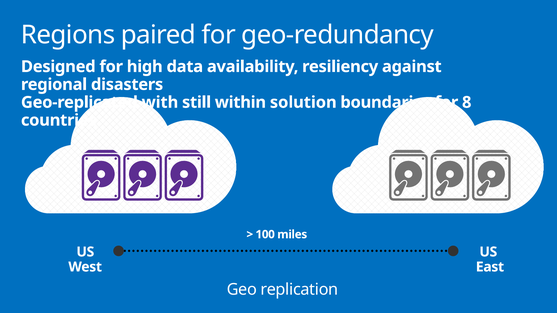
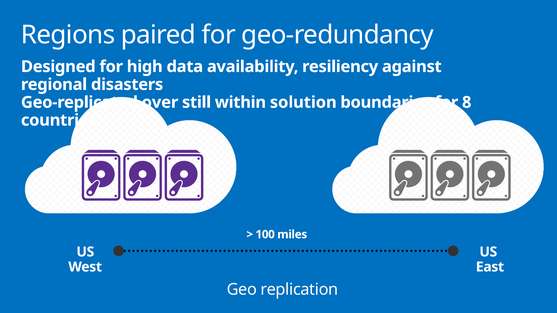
with: with -> over (160, 102)
